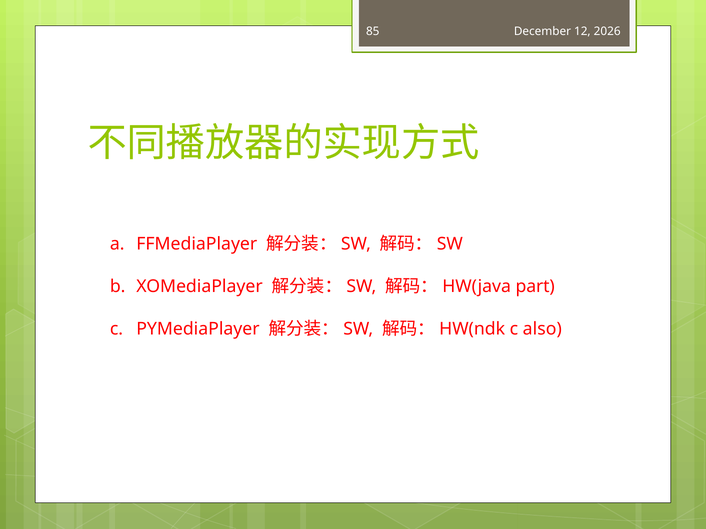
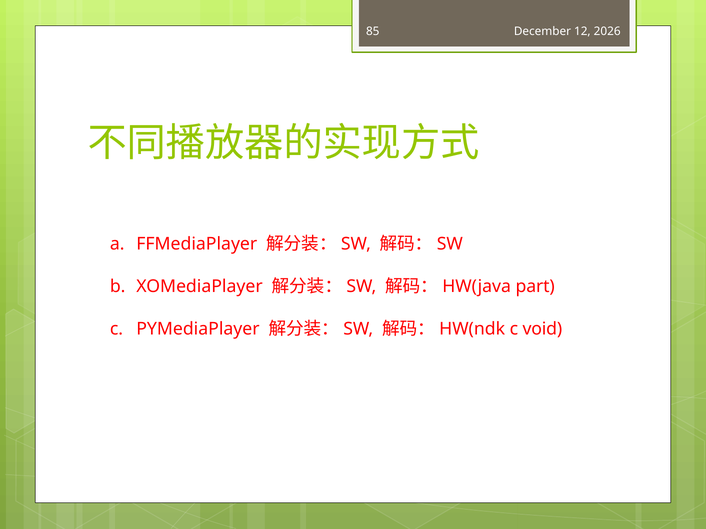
also: also -> void (542, 329)
